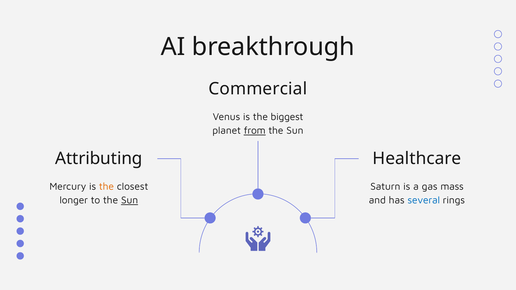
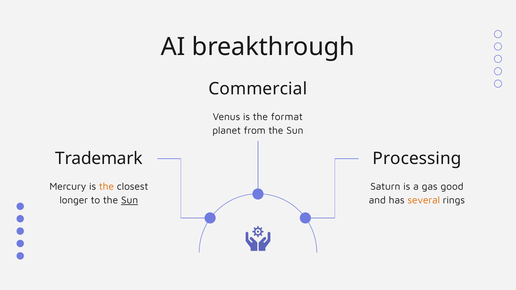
biggest: biggest -> format (287, 117)
from underline: present -> none (255, 131)
Attributing: Attributing -> Trademark (99, 159)
Healthcare: Healthcare -> Processing (417, 159)
mass: mass -> good (452, 187)
several colour: blue -> orange (424, 200)
